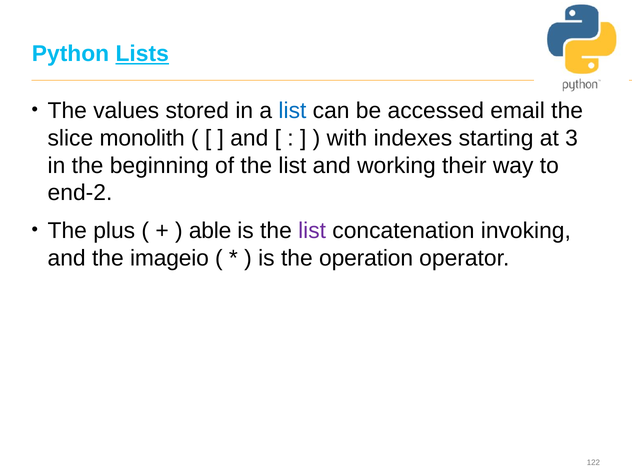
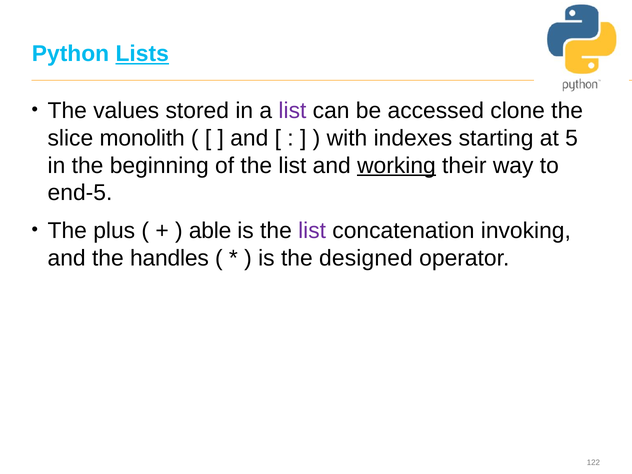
list colour: blue -> purple (292, 111)
email: email -> clone (518, 111)
3: 3 -> 5 (572, 138)
working underline: none -> present (396, 165)
end-2: end-2 -> end-5 (80, 193)
imageio: imageio -> handles (169, 258)
operation: operation -> designed (366, 258)
